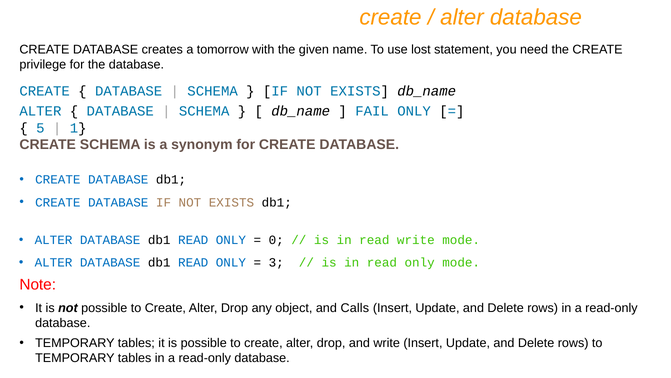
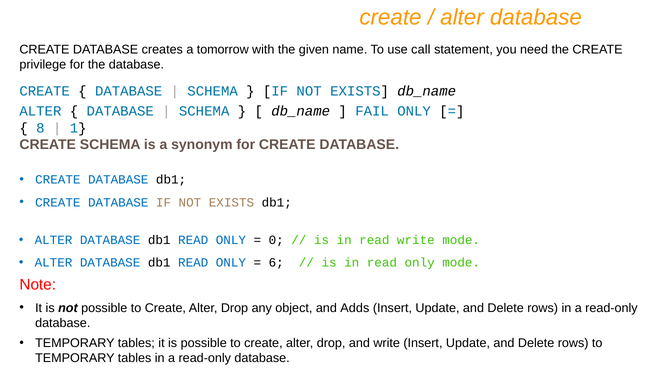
lost: lost -> call (421, 50)
5: 5 -> 8 (40, 128)
3: 3 -> 6 (276, 262)
Calls: Calls -> Adds (355, 307)
